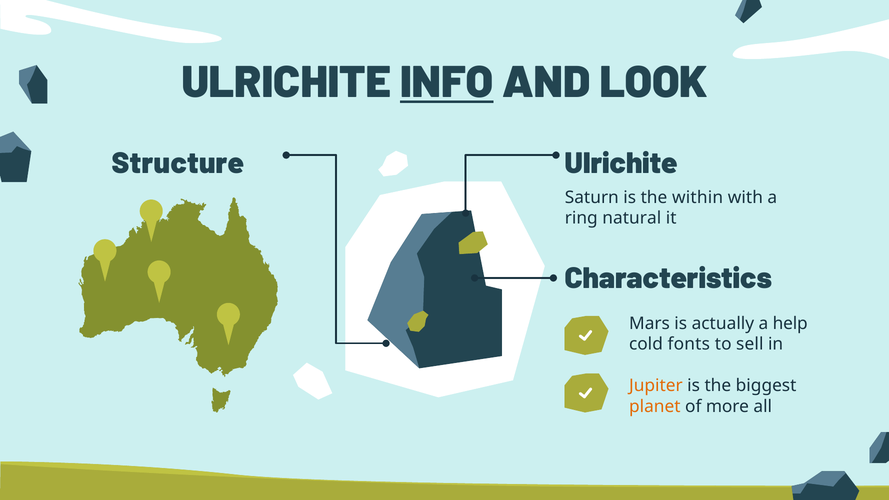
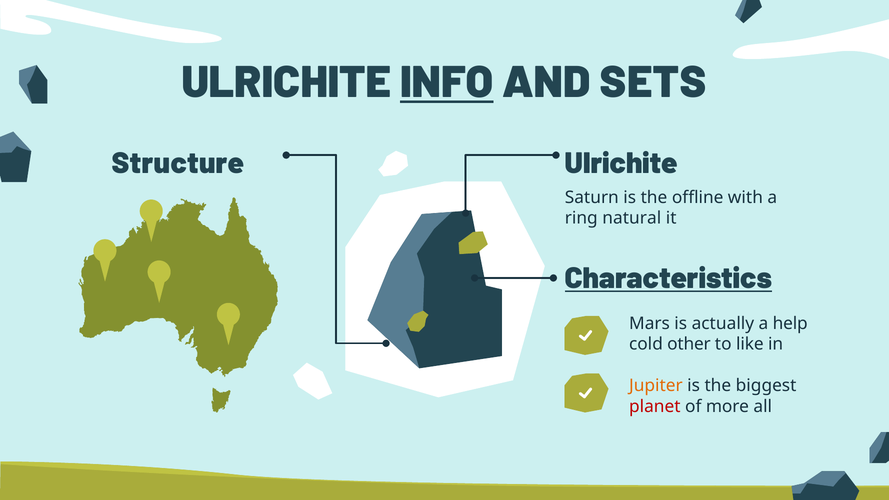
LOOK: LOOK -> SETS (653, 83)
within: within -> offline (698, 198)
Characteristics underline: none -> present (668, 279)
fonts: fonts -> other (689, 344)
sell: sell -> like (750, 344)
planet colour: orange -> red (655, 406)
